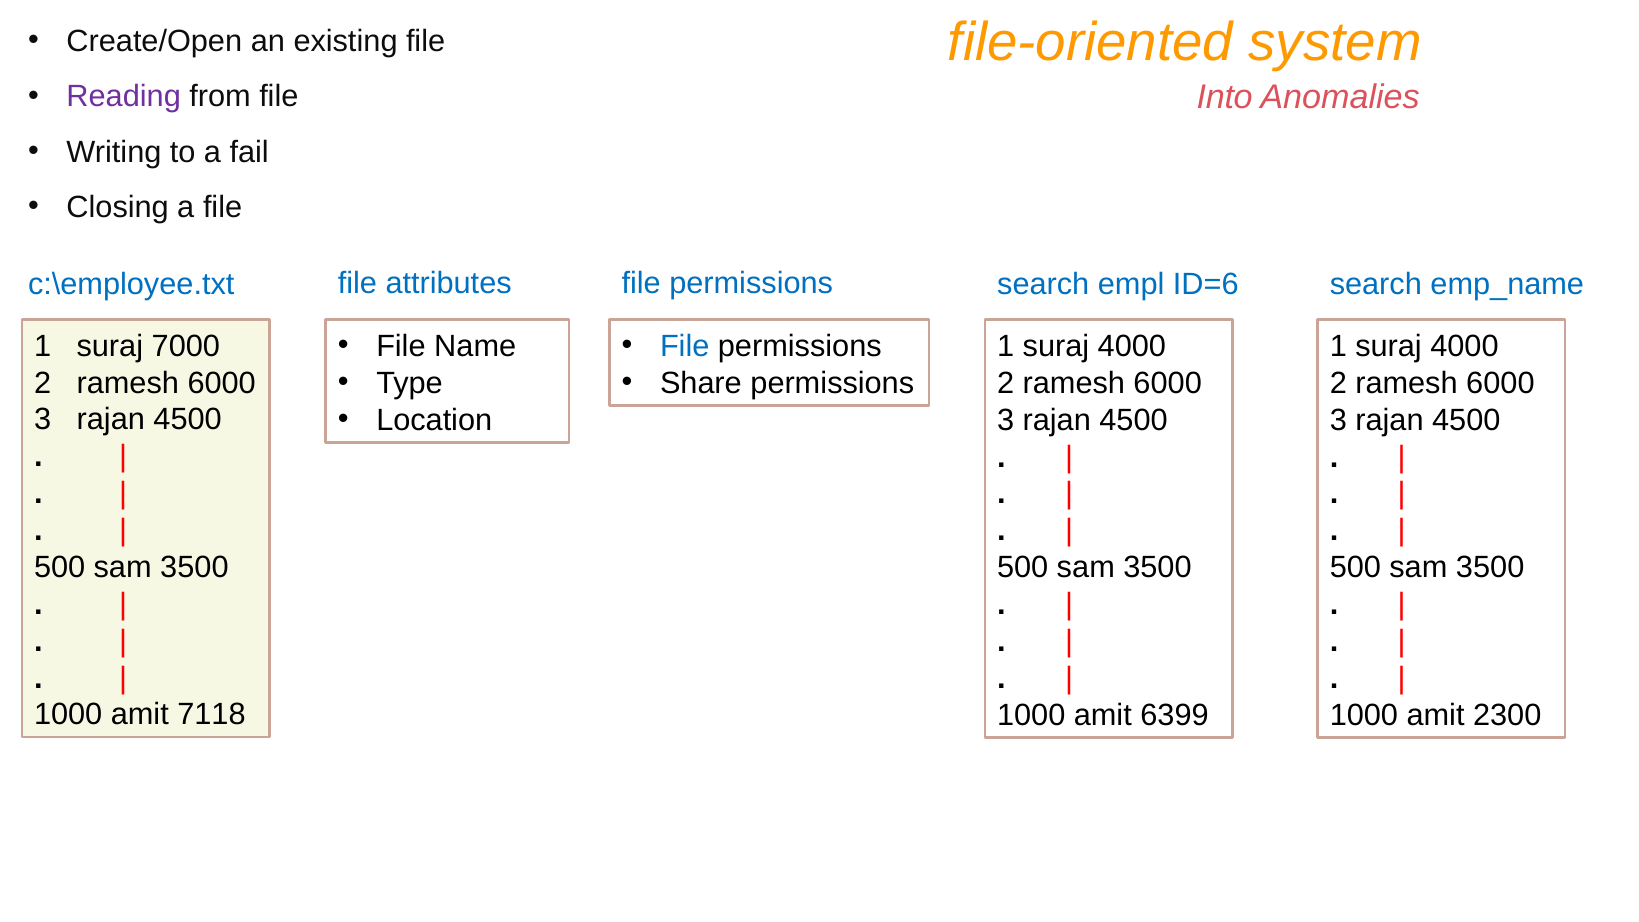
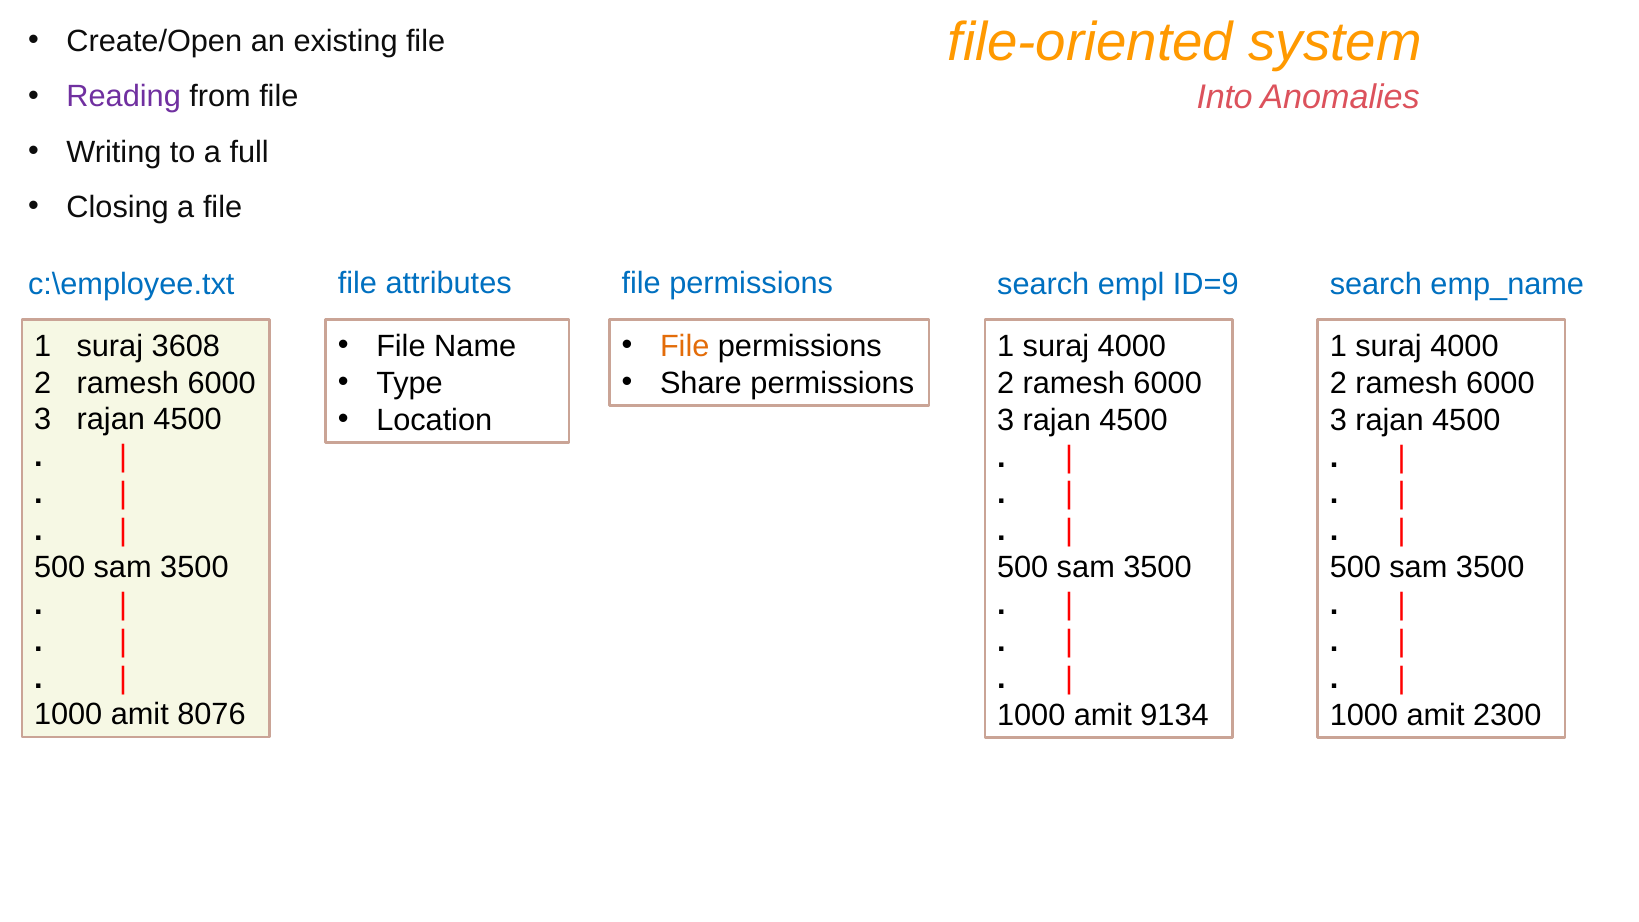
fail: fail -> full (249, 152)
ID=6: ID=6 -> ID=9 (1206, 285)
File colour: blue -> orange (685, 346)
7000: 7000 -> 3608 (186, 346)
7118: 7118 -> 8076 (211, 715)
6399: 6399 -> 9134 (1175, 715)
